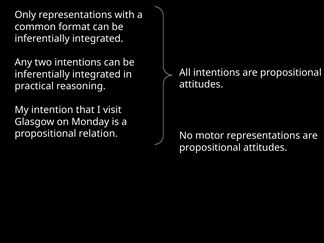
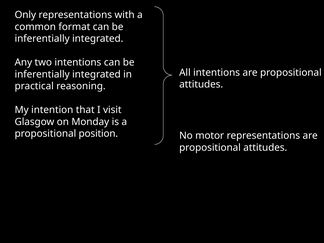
relation: relation -> position (98, 134)
